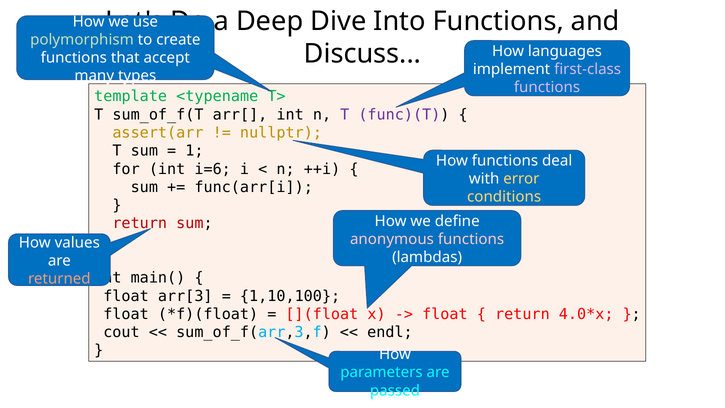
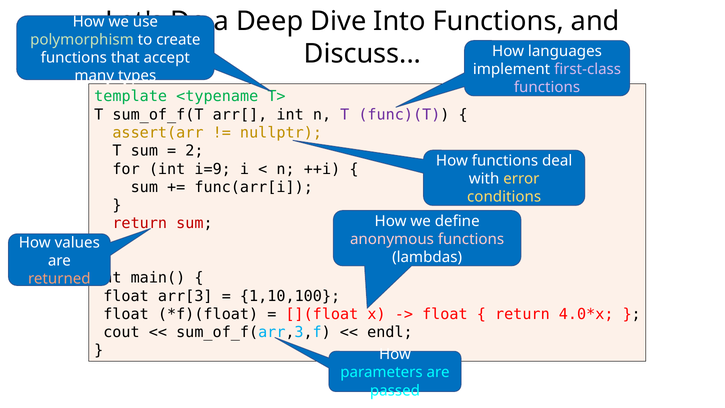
1: 1 -> 2 (194, 151)
i=6: i=6 -> i=9 (213, 169)
